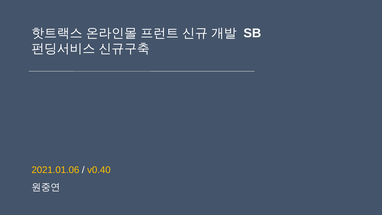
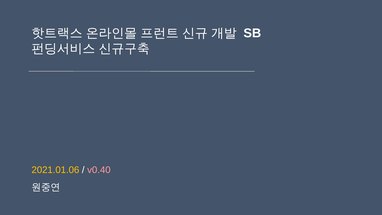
v0.40 colour: yellow -> pink (99, 170)
